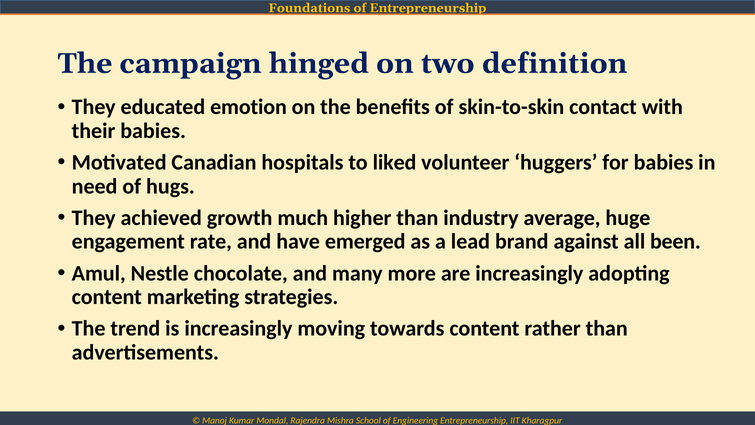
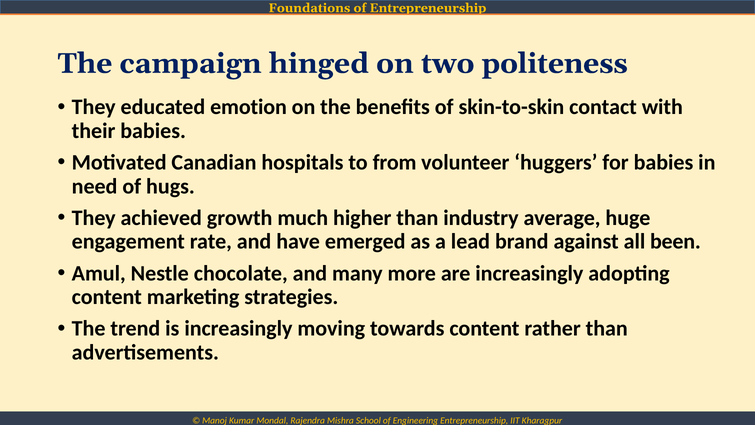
definition: definition -> politeness (555, 63)
liked: liked -> from (395, 162)
